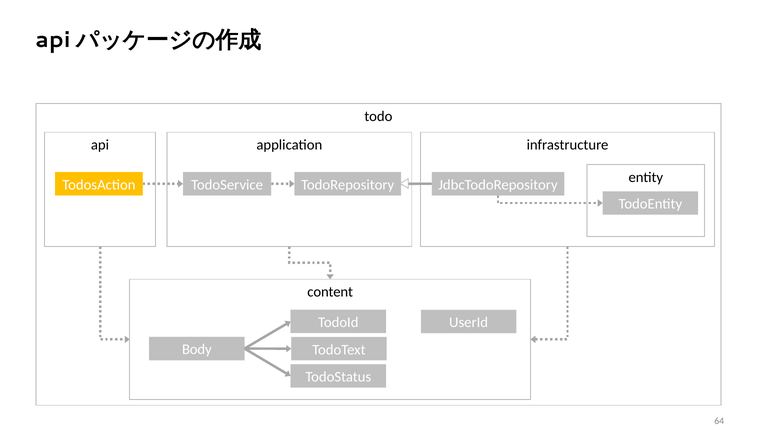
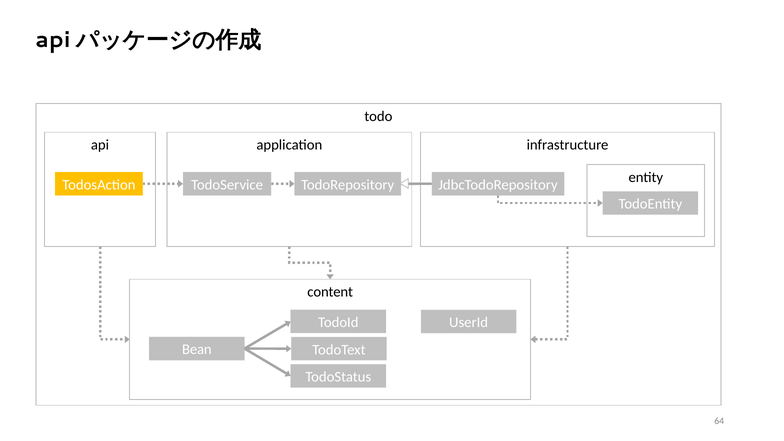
Body: Body -> Bean (197, 350)
